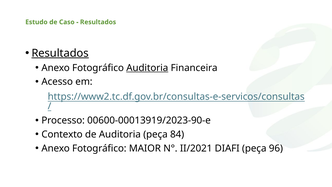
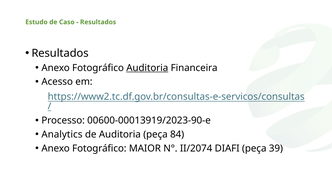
Resultados underline: present -> none (60, 53)
Contexto: Contexto -> Analytics (62, 134)
II/2021: II/2021 -> II/2074 (196, 148)
96: 96 -> 39 (276, 148)
